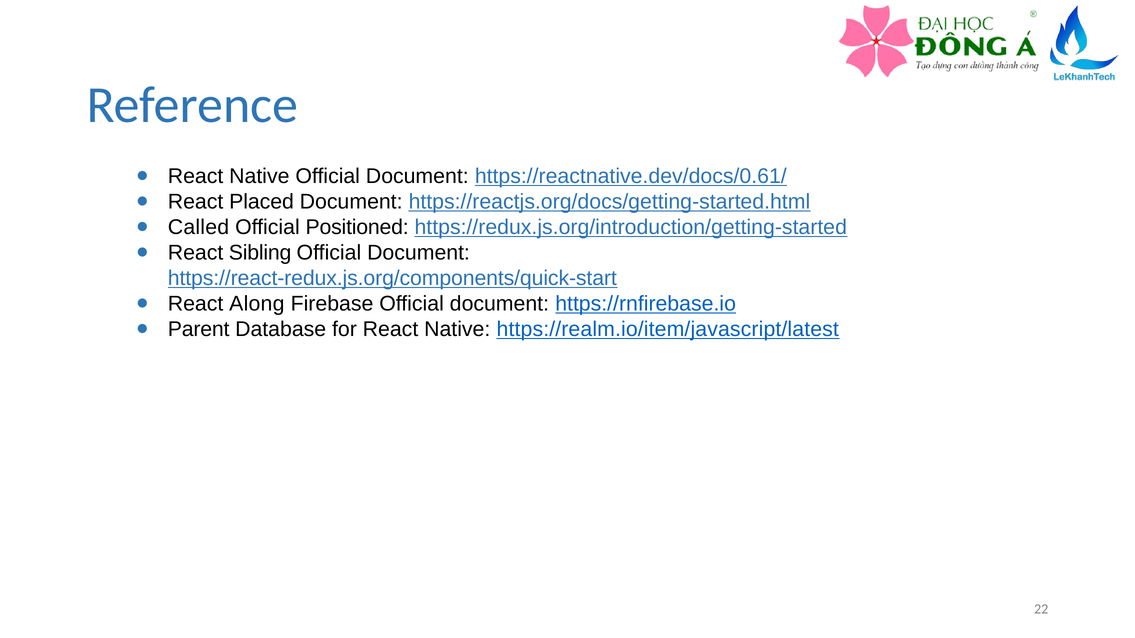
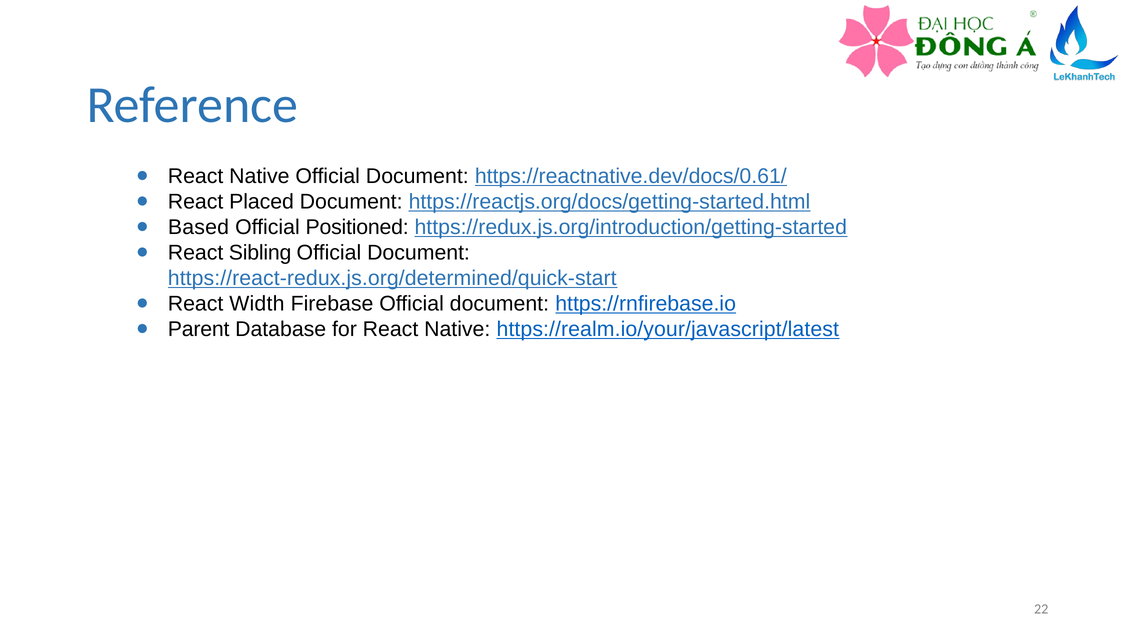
Called: Called -> Based (198, 227)
https://react-redux.js.org/components/quick-start: https://react-redux.js.org/components/quick-start -> https://react-redux.js.org/determined/quick-start (392, 278)
Along: Along -> Width (257, 304)
https://realm.io/item/javascript/latest: https://realm.io/item/javascript/latest -> https://realm.io/your/javascript/latest (668, 329)
